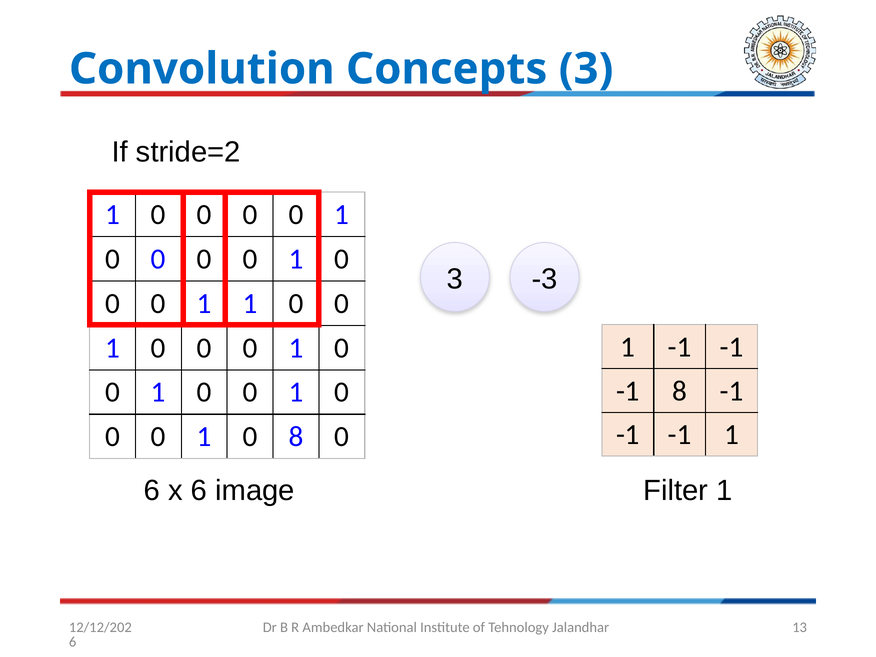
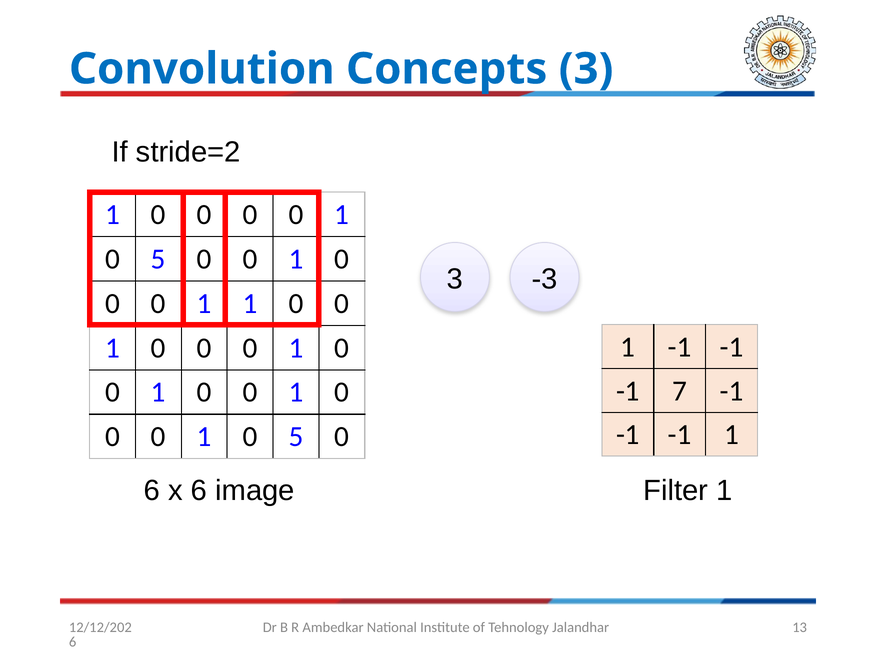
0: 0 -> 5 (158, 259)
-1 8: 8 -> 7 (680, 391)
8: 8 -> 5 (296, 437)
